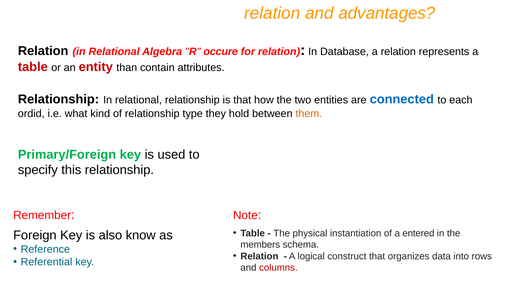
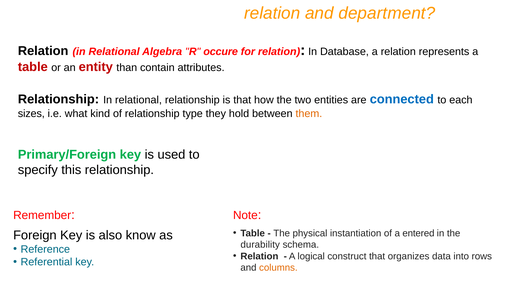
advantages: advantages -> department (387, 13)
ordid: ordid -> sizes (31, 114)
members: members -> durability (260, 245)
columns colour: red -> orange (278, 268)
